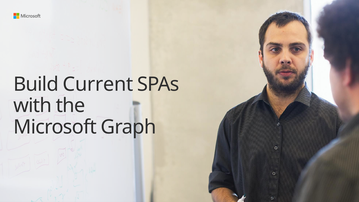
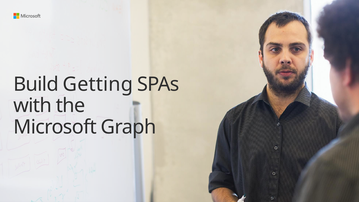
Current: Current -> Getting (98, 84)
